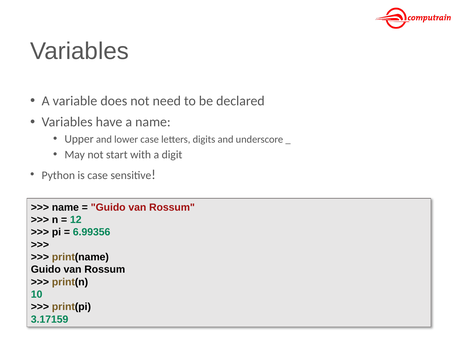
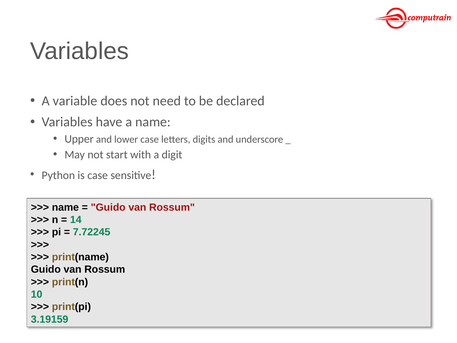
12: 12 -> 14 (76, 220)
6.99356: 6.99356 -> 7.72245 (92, 232)
3.17159: 3.17159 -> 3.19159 (50, 319)
